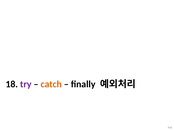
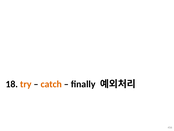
try colour: purple -> orange (26, 84)
